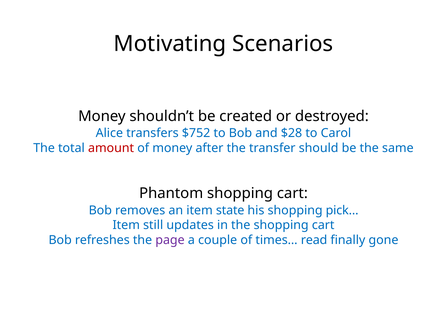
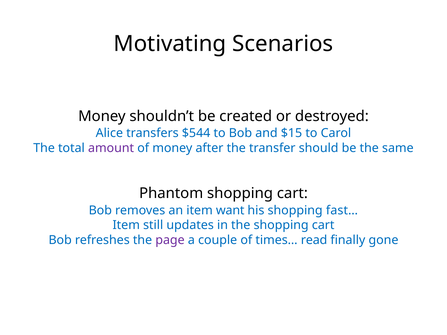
$752: $752 -> $544 (196, 133)
$28: $28 -> $15 (292, 133)
amount colour: red -> purple (111, 148)
state: state -> want (230, 210)
pick…: pick… -> fast… (342, 210)
